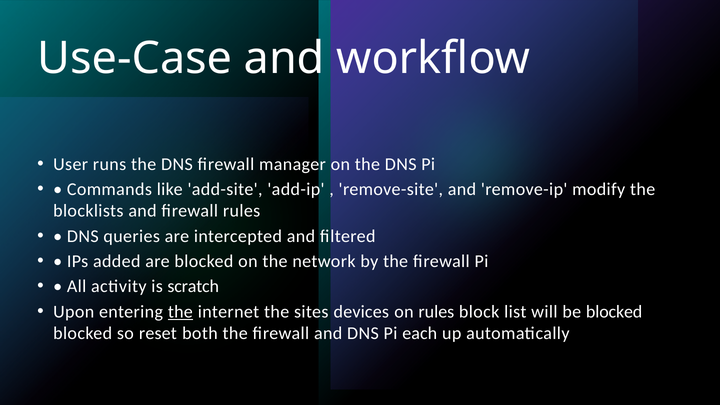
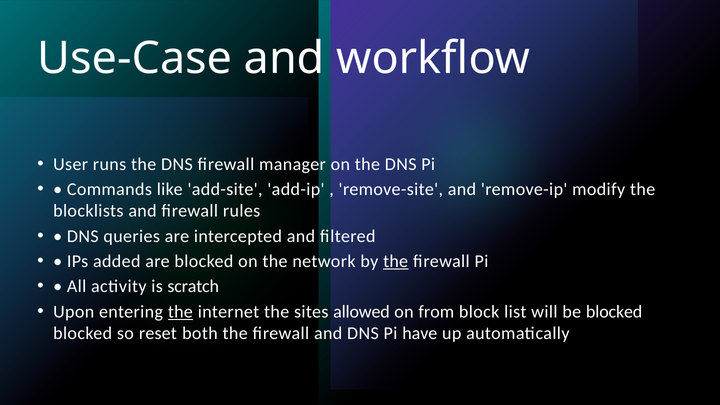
the underline: none -> present (396, 261)
devices: devices -> allowed (361, 312)
on rules: rules -> from (436, 312)
each: each -> have (420, 333)
